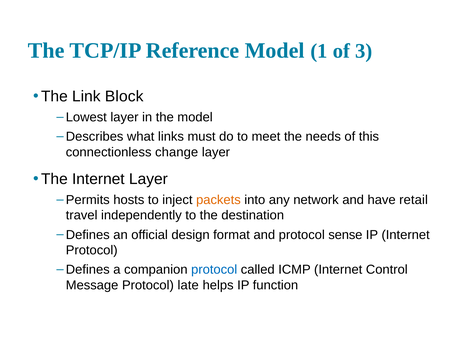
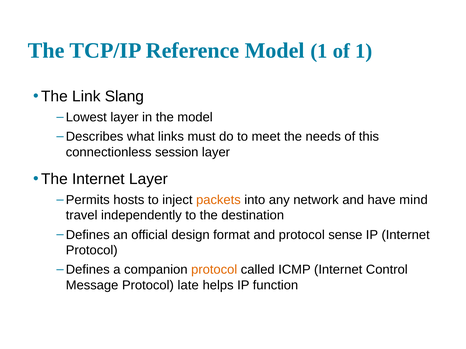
of 3: 3 -> 1 (364, 51)
Block: Block -> Slang (124, 97)
change: change -> session (177, 152)
retail: retail -> mind (414, 200)
protocol colour: blue -> orange (214, 270)
